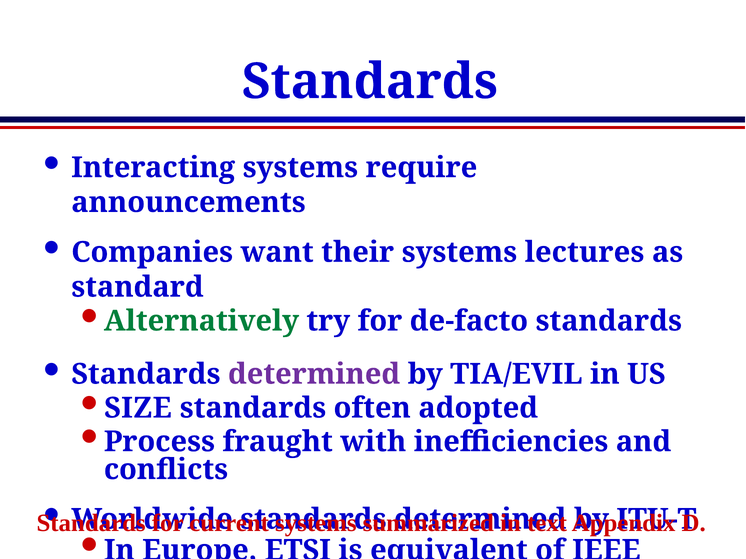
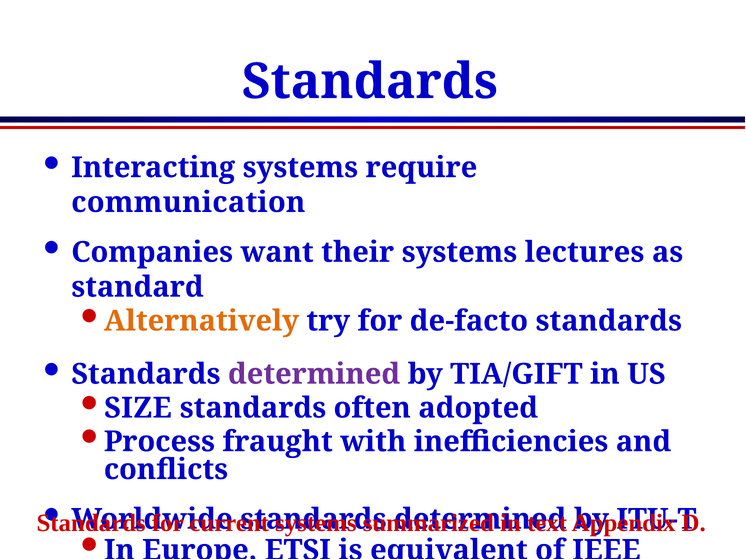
announcements: announcements -> communication (188, 203)
Alternatively colour: green -> orange (201, 321)
TIA/EVIL: TIA/EVIL -> TIA/GIFT (516, 374)
